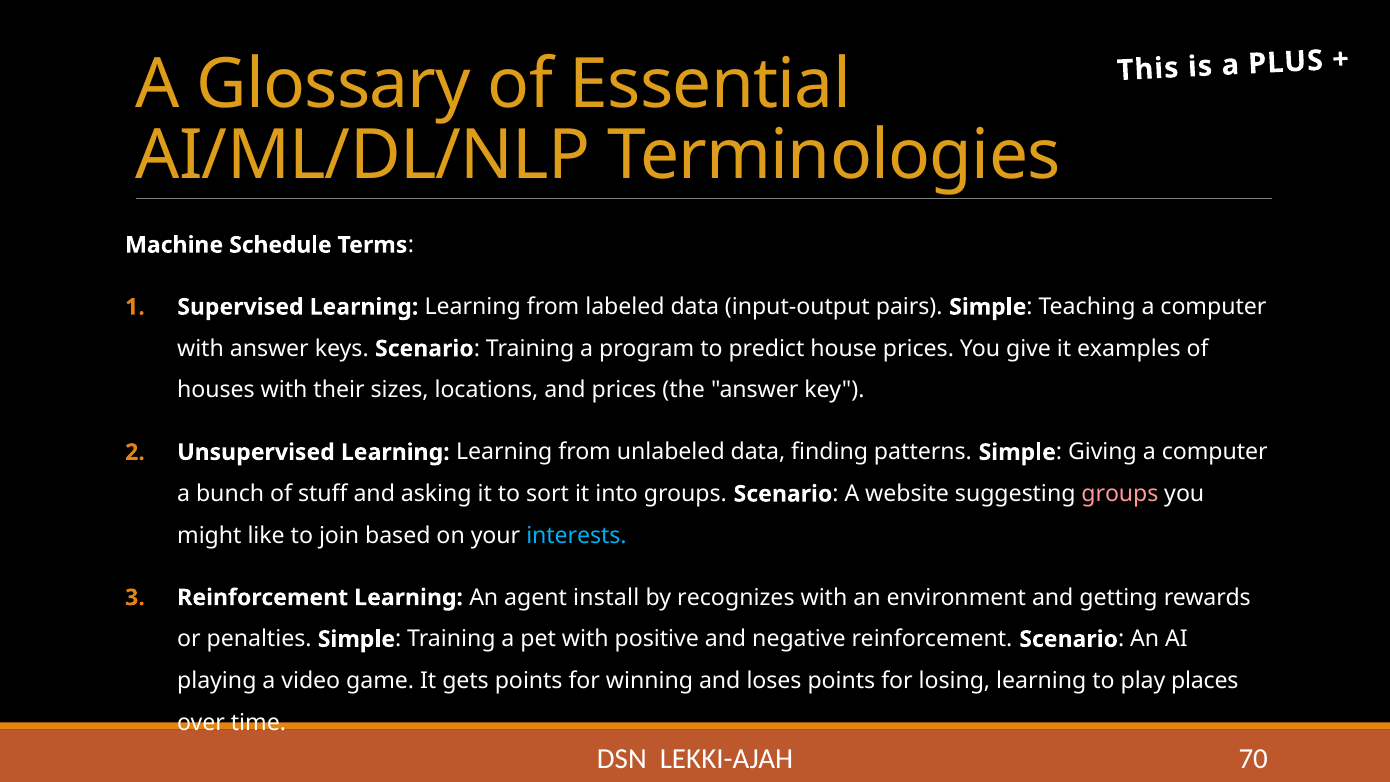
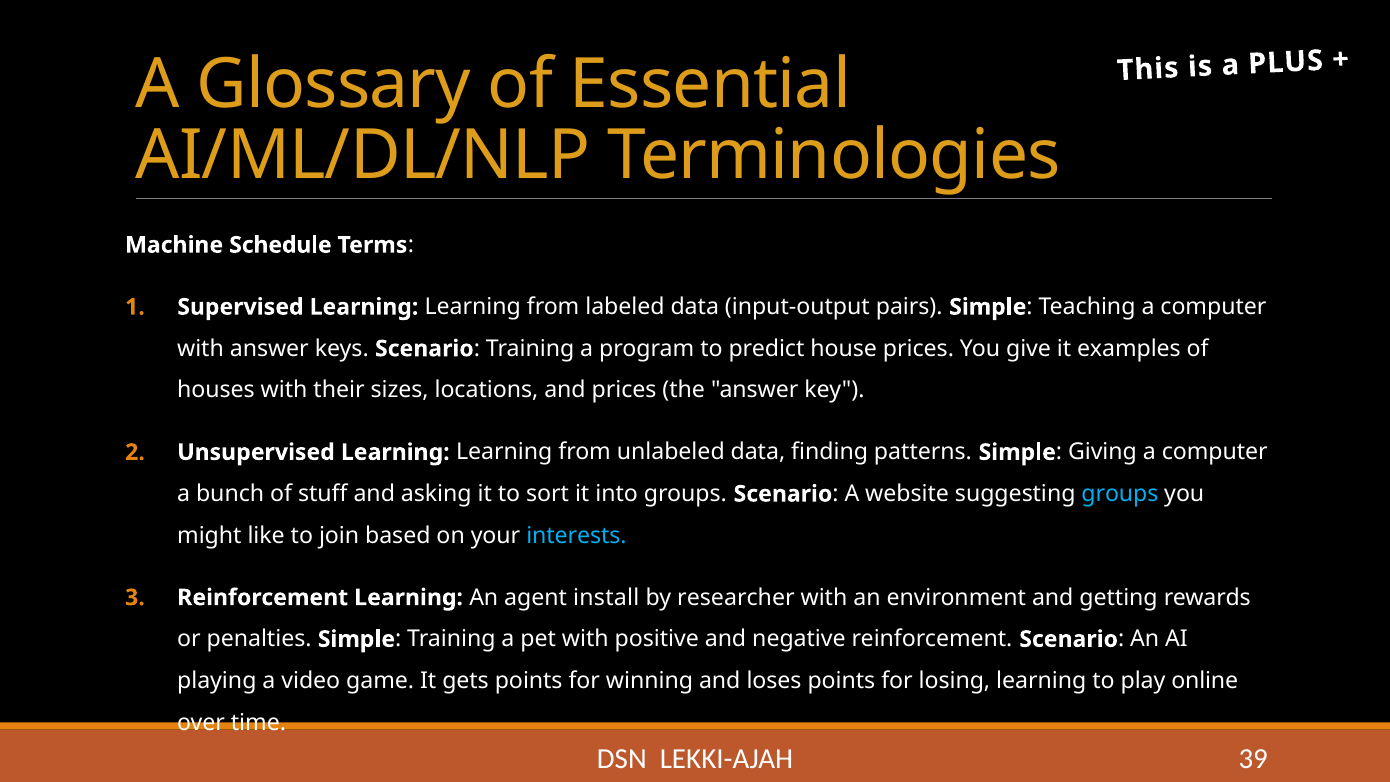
groups colour: pink -> light blue (1120, 494)
recognizes: recognizes -> researcher (736, 597)
places: places -> online (1205, 681)
70: 70 -> 39 (1253, 759)
